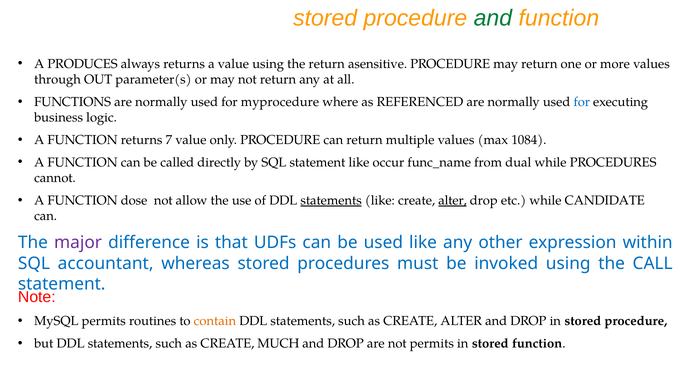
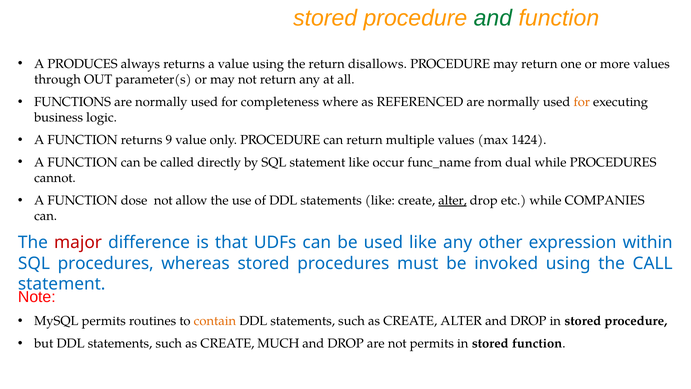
asensitive: asensitive -> disallows (377, 64)
myprocedure: myprocedure -> completeness (280, 102)
for colour: blue -> orange (582, 102)
7: 7 -> 9 (169, 140)
1084: 1084 -> 1424 (529, 140)
statements underline: present -> none (331, 200)
CANDIDATE: CANDIDATE -> COMPANIES (605, 200)
major colour: purple -> red (78, 243)
SQL accountant: accountant -> procedures (106, 263)
